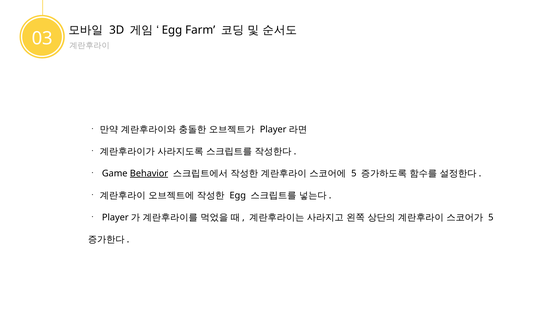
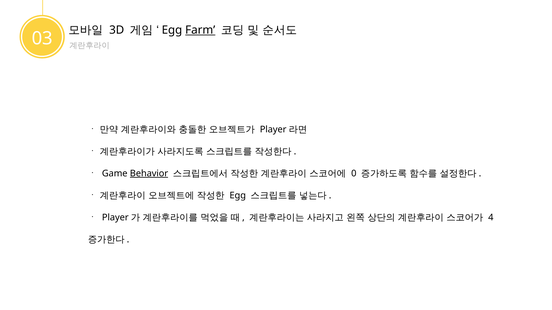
Farm underline: none -> present (200, 30)
5: 5 -> 0 (354, 174)
5: 5 -> 4 (491, 218)
